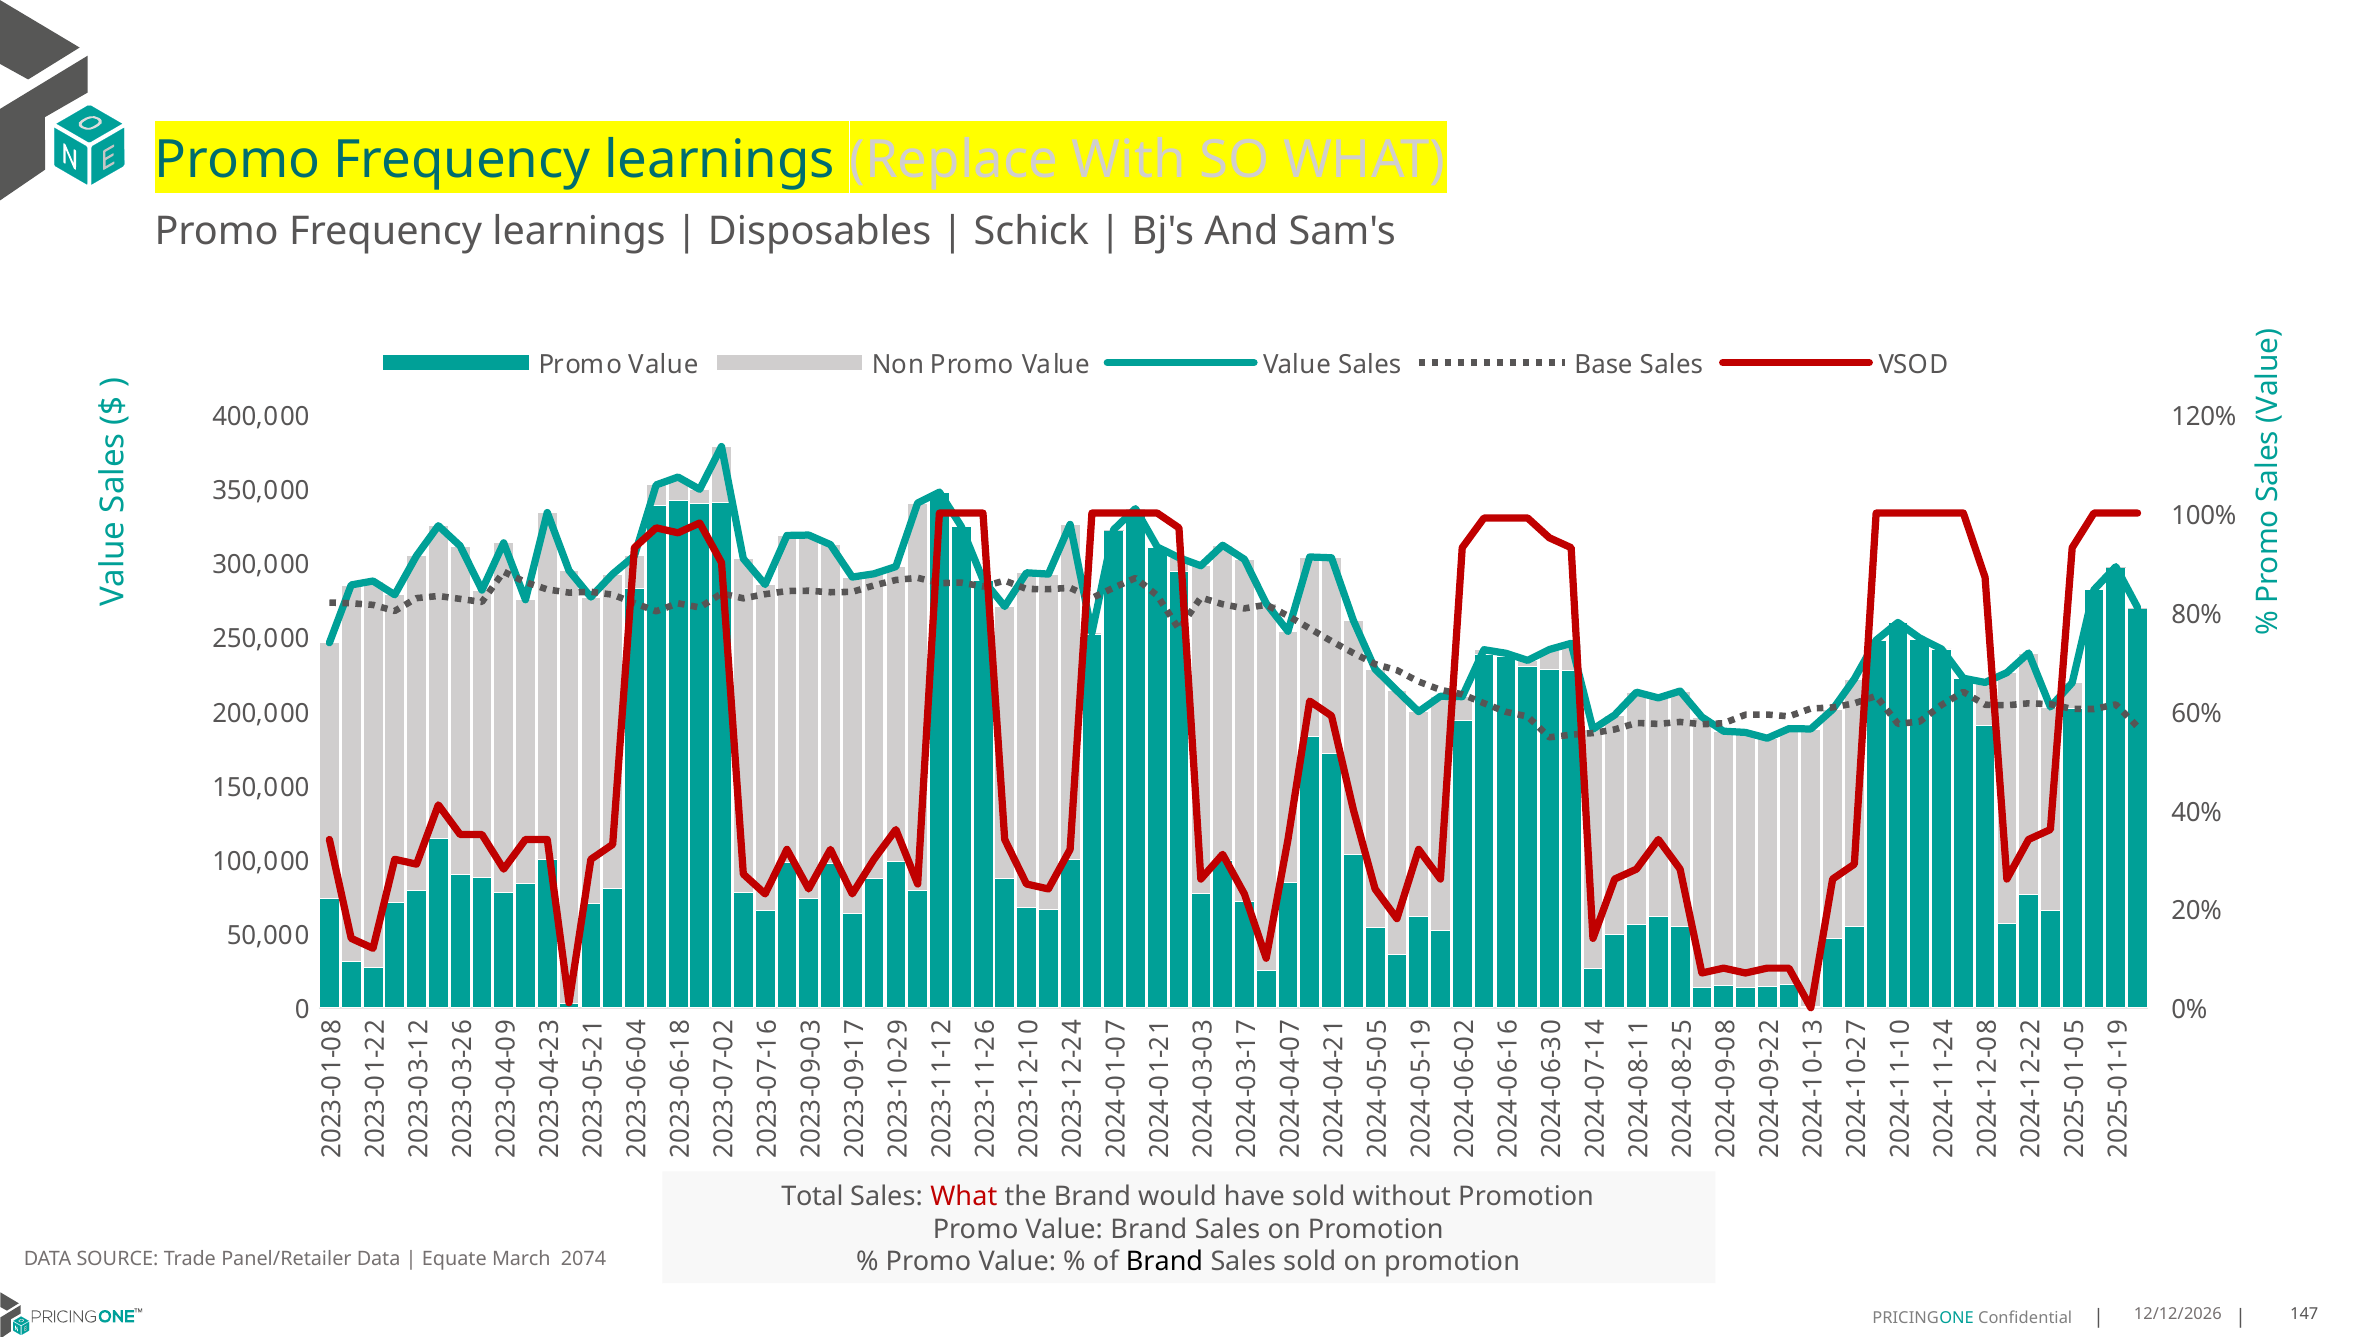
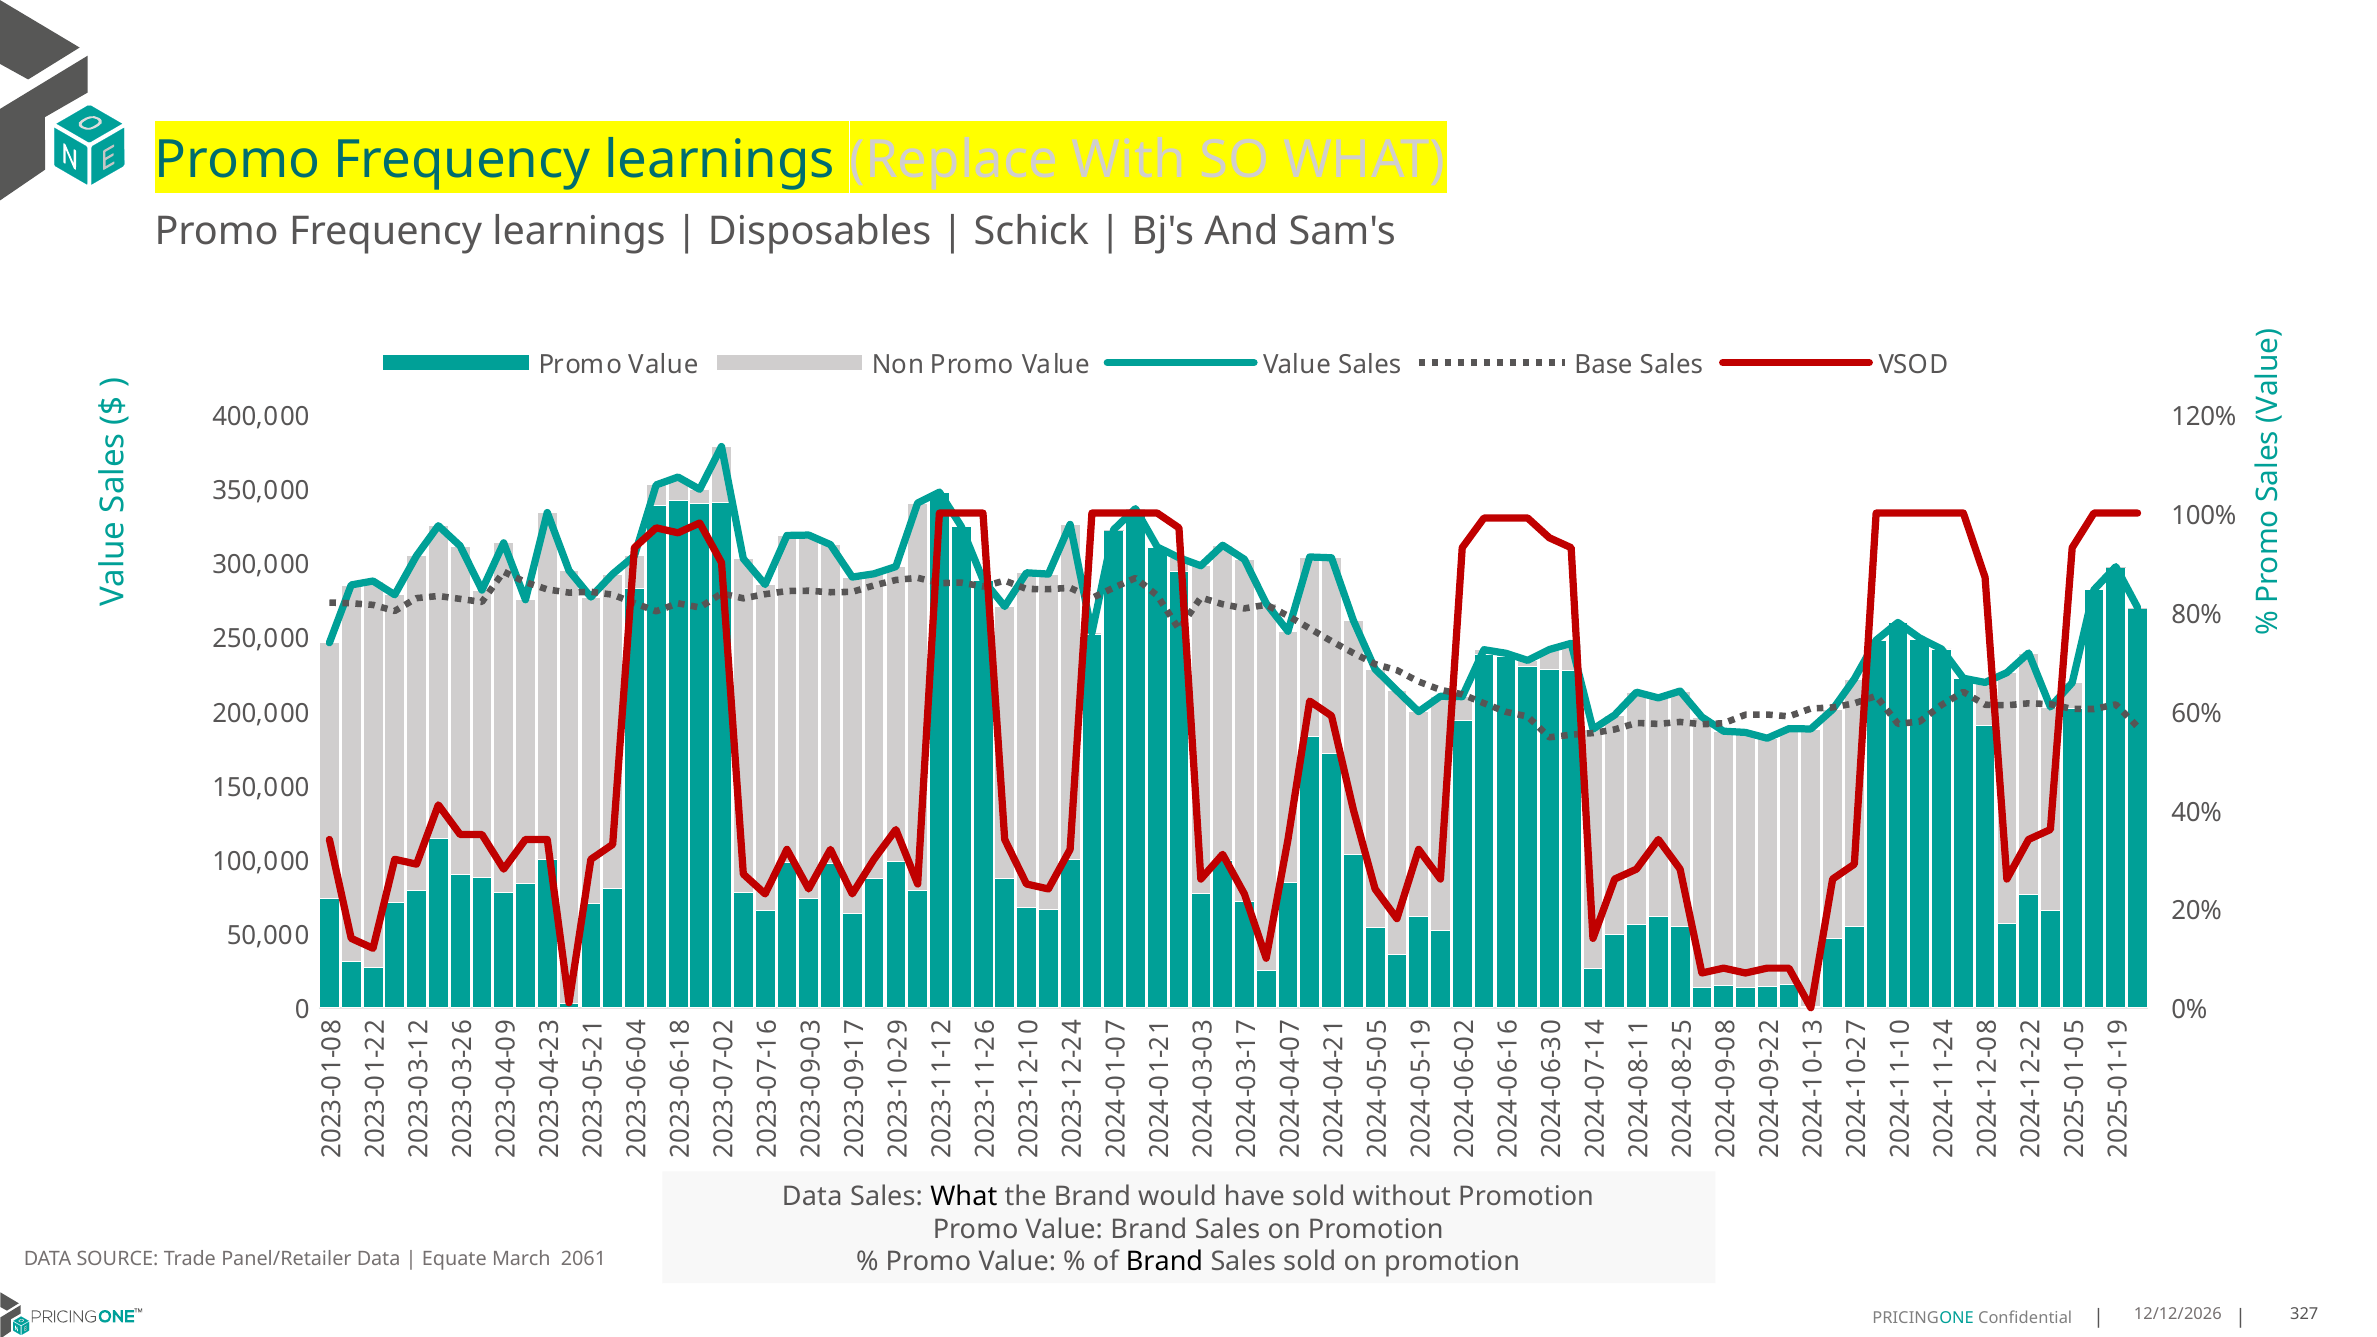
Total: Total -> Data (812, 1197)
What colour: red -> black (964, 1197)
2074: 2074 -> 2061 (584, 1259)
147: 147 -> 327 (2304, 1315)
